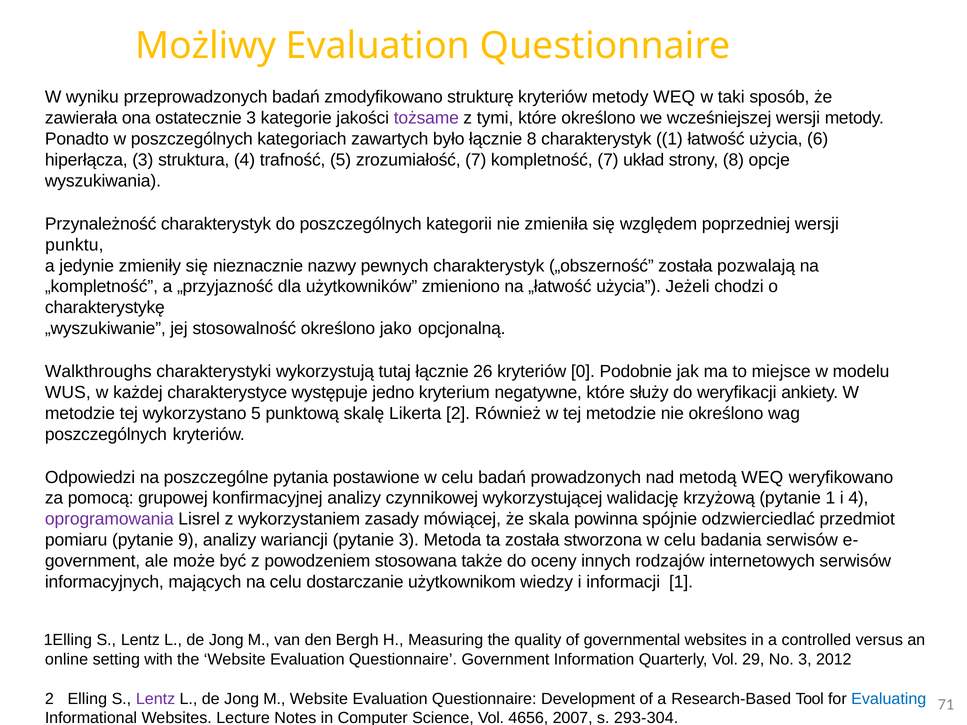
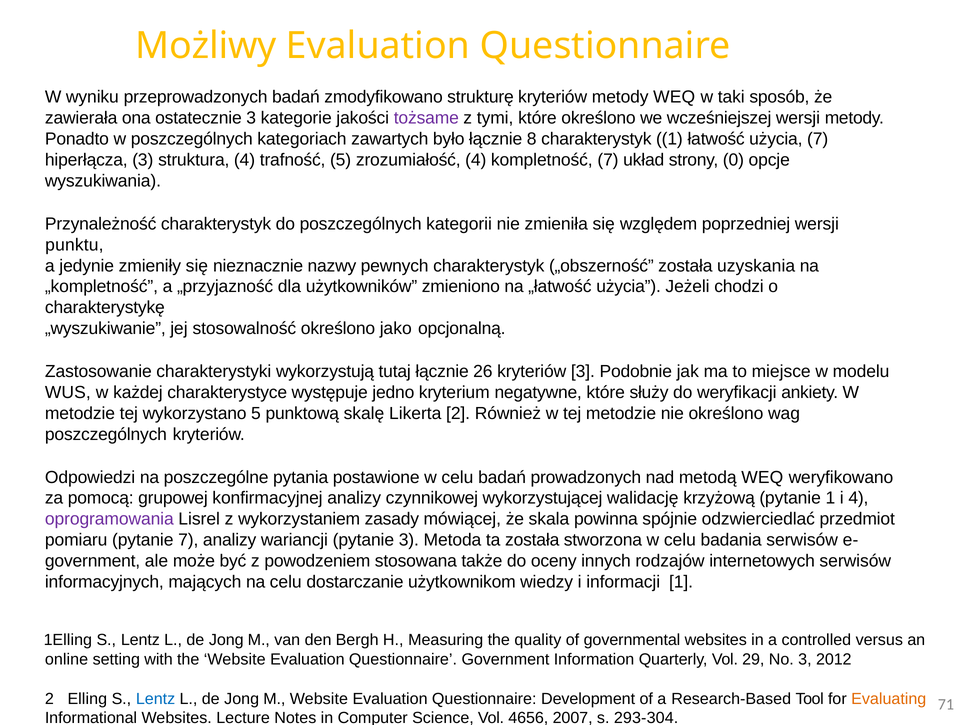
użycia 6: 6 -> 7 (818, 139)
zrozumiałość 7: 7 -> 4 (476, 160)
strony 8: 8 -> 0 (733, 160)
pozwalają: pozwalają -> uzyskania (756, 266)
Walkthroughs: Walkthroughs -> Zastosowanie (98, 372)
kryteriów 0: 0 -> 3 (583, 372)
pytanie 9: 9 -> 7 (188, 540)
Lentz colour: purple -> blue (156, 699)
Evaluating colour: blue -> orange (889, 699)
